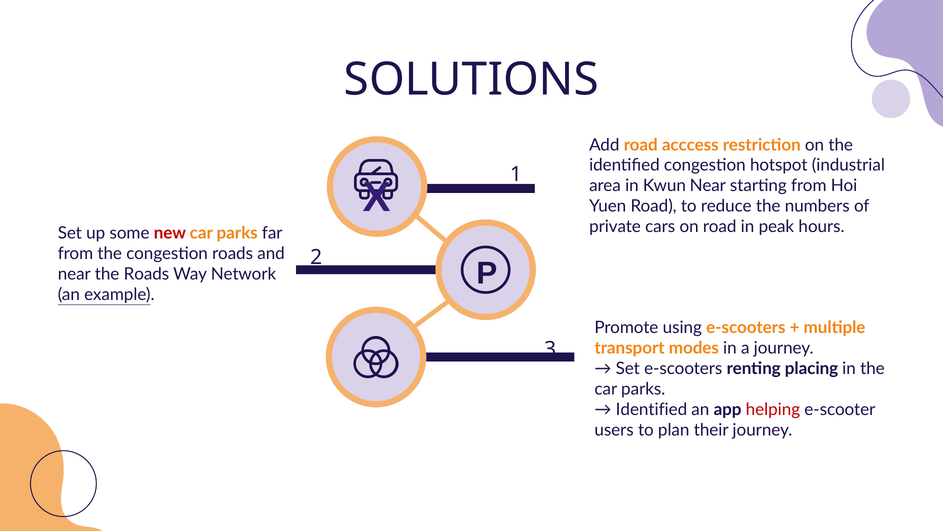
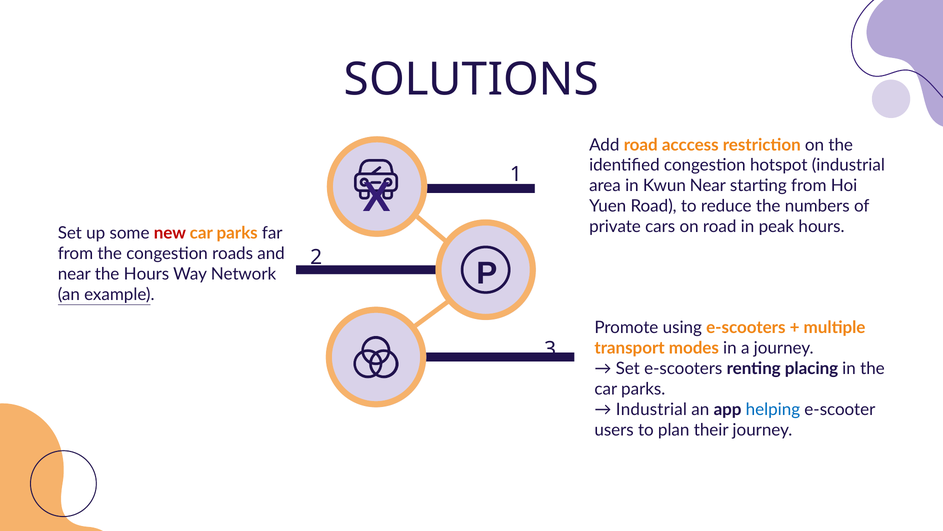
the Roads: Roads -> Hours (146, 274)
Identified: Identified -> Industrial (651, 409)
helping colour: red -> blue (773, 409)
